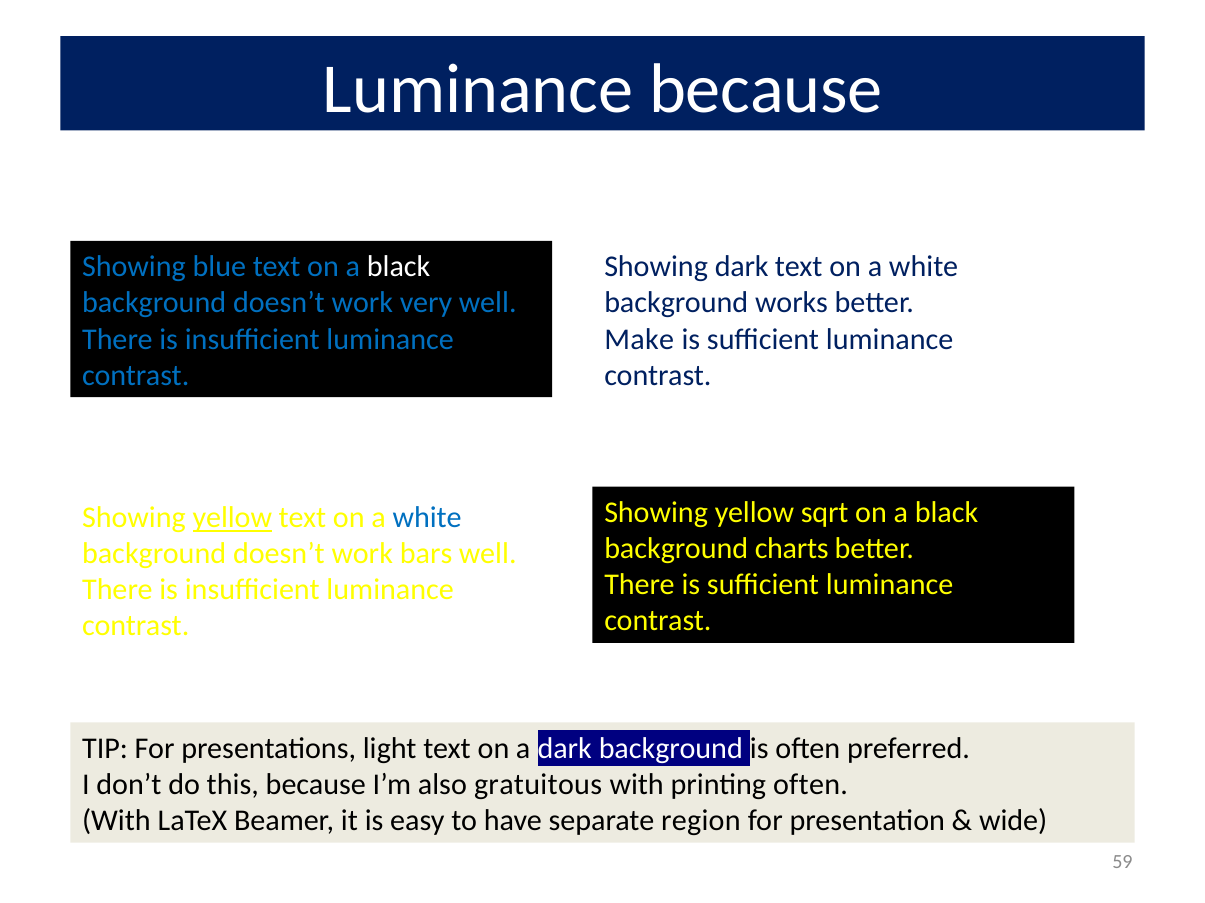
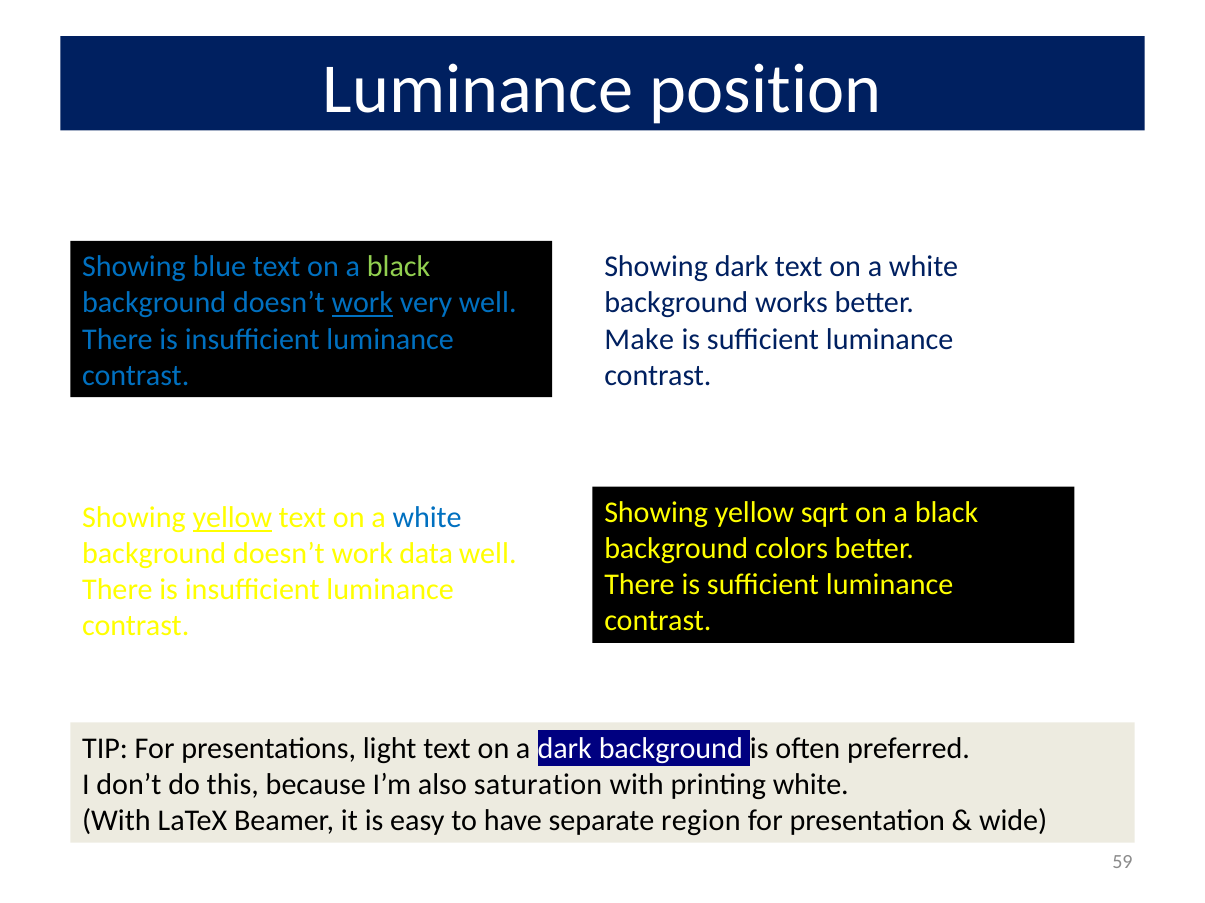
Luminance because: because -> position (766, 89)
black colour: white -> light green (399, 267)
work underline: none -> present (362, 303)
charts: charts -> colors (792, 549)
bars: bars -> data (426, 554)
gratuitous: gratuitous -> saturation (538, 785)
printing often: often -> white (811, 785)
